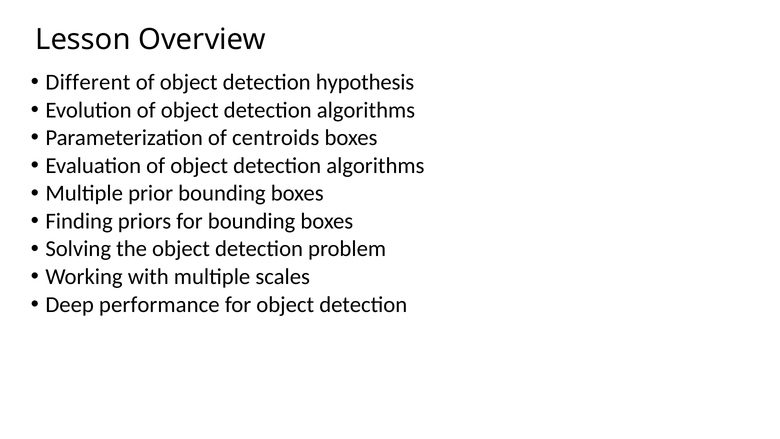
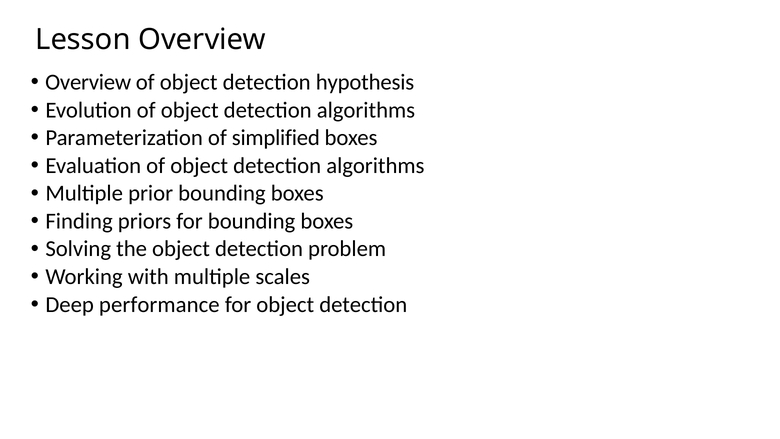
Different: Different -> Overview (88, 82)
centroids: centroids -> simplified (276, 138)
